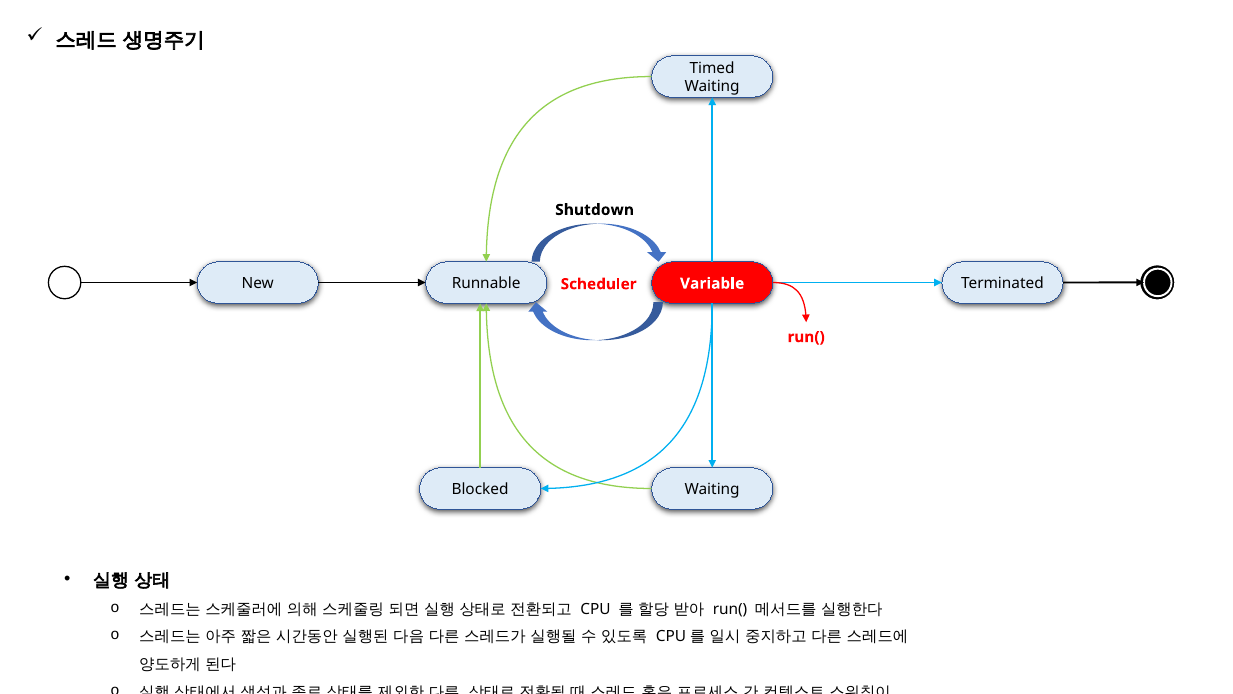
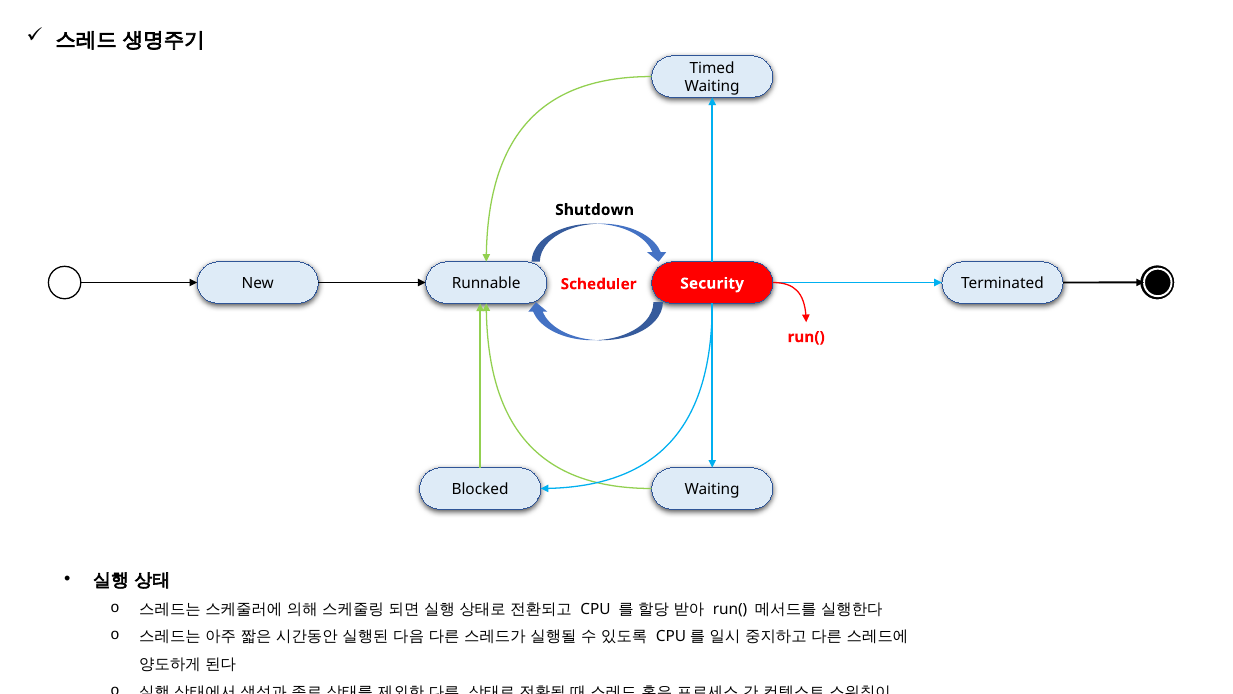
Variable: Variable -> Security (712, 283)
